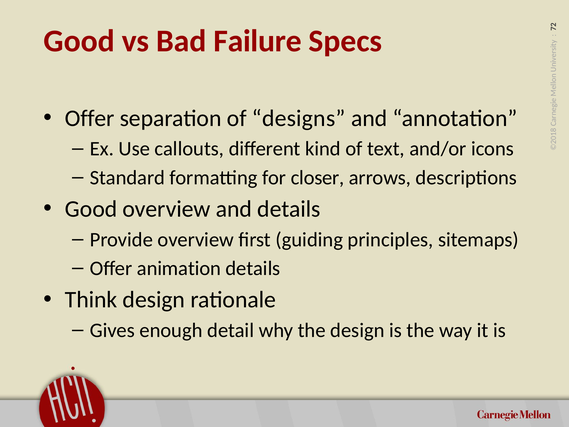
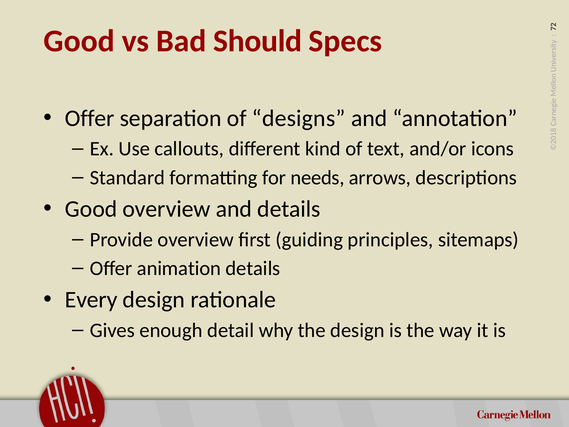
Failure: Failure -> Should (258, 41)
closer: closer -> needs (317, 177)
Think: Think -> Every (91, 300)
